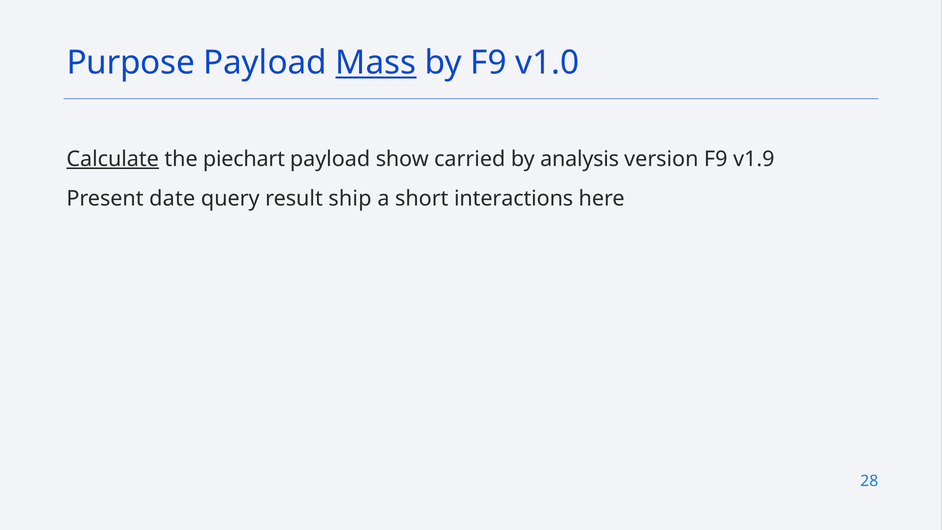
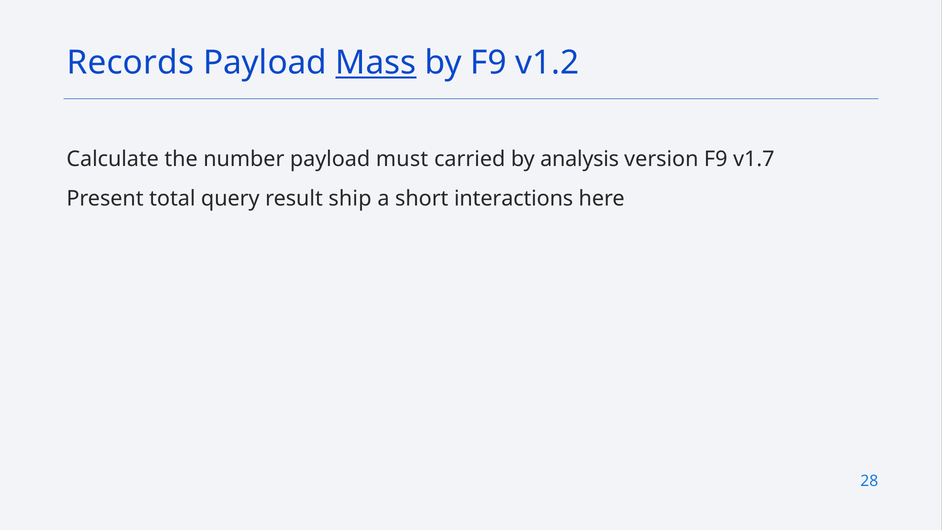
Purpose: Purpose -> Records (130, 63)
v1.0: v1.0 -> v1.2 (547, 63)
Calculate underline: present -> none (113, 159)
piechart: piechart -> number (244, 159)
show: show -> must (402, 159)
v1.9: v1.9 -> v1.7 (754, 159)
date: date -> total (172, 199)
